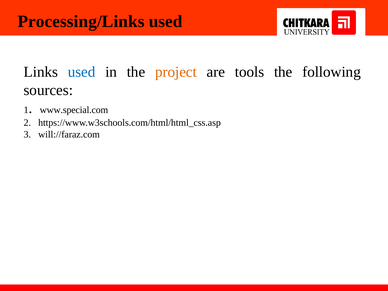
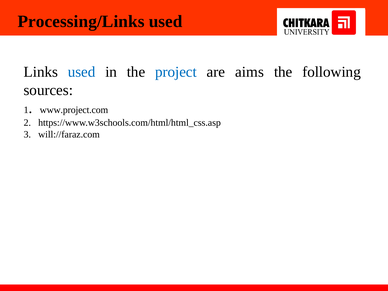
project colour: orange -> blue (176, 72)
tools: tools -> aims (250, 72)
www.special.com: www.special.com -> www.project.com (74, 110)
